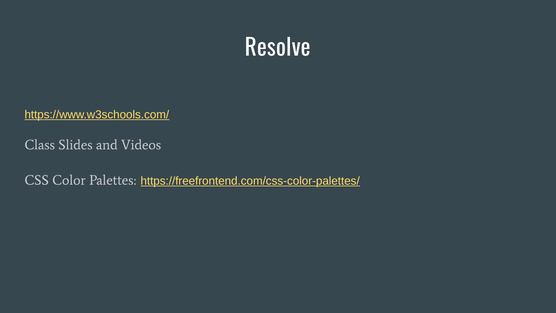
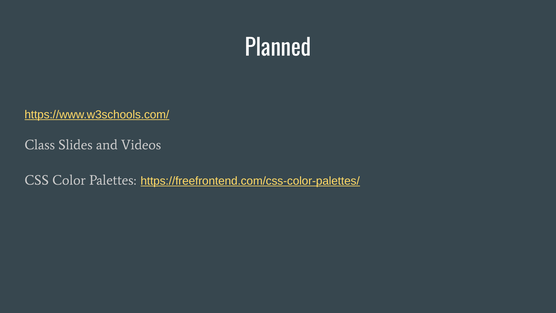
Resolve: Resolve -> Planned (278, 48)
